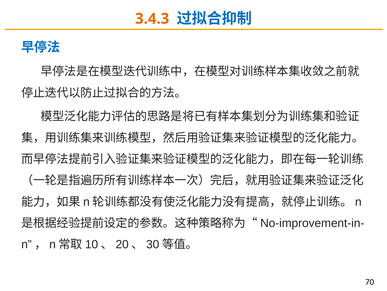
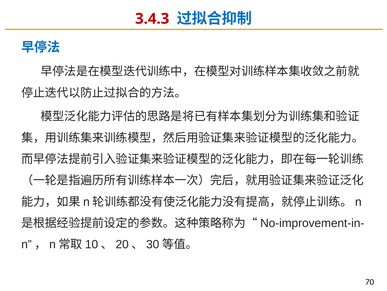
3.4.3 colour: orange -> red (152, 19)
